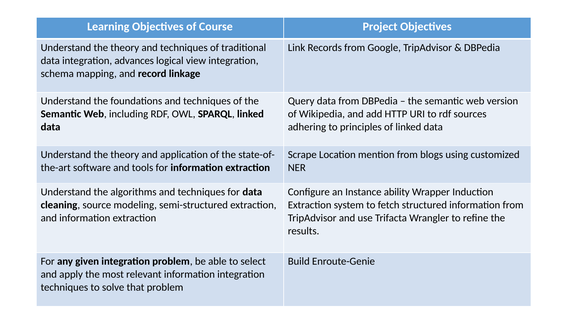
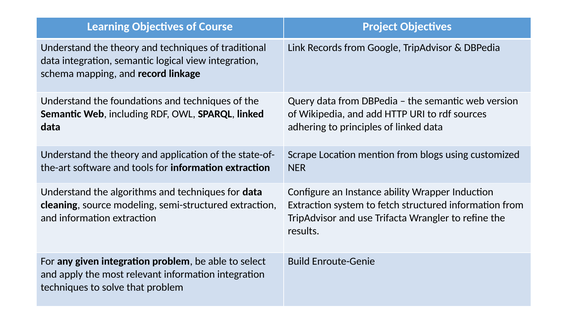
integration advances: advances -> semantic (134, 61)
